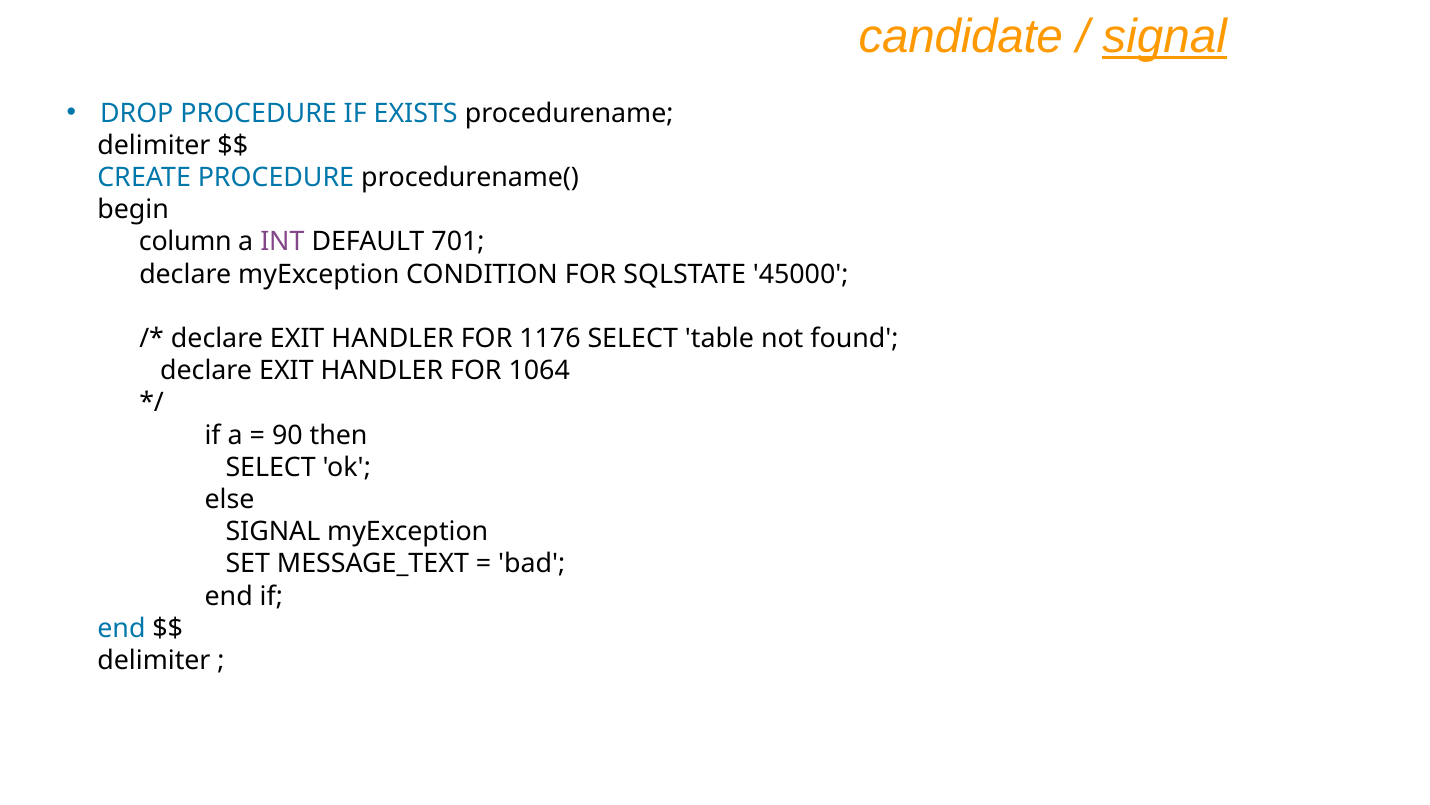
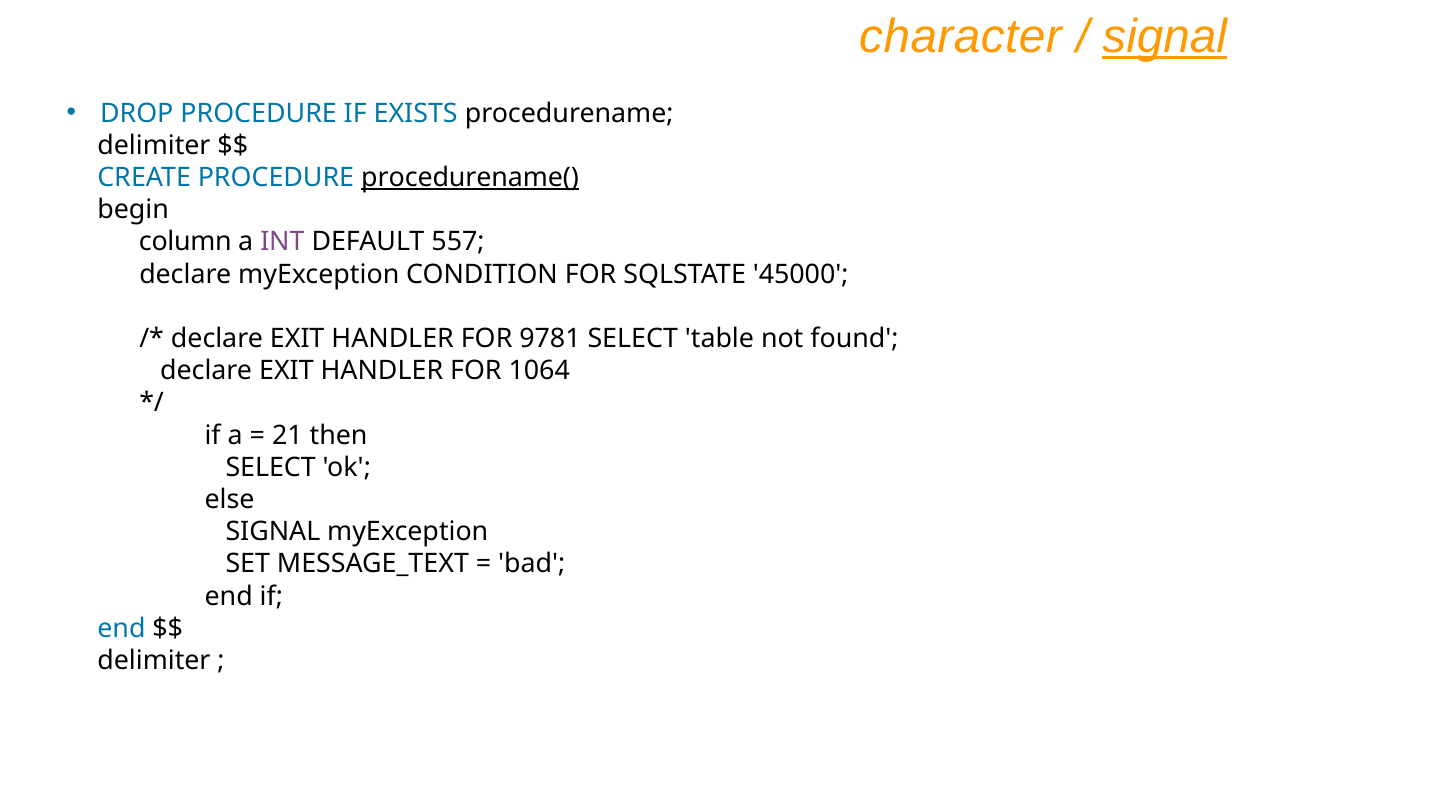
candidate: candidate -> character (960, 37)
procedurename( underline: none -> present (470, 178)
701: 701 -> 557 (458, 242)
1176: 1176 -> 9781 (550, 338)
90: 90 -> 21 (287, 435)
